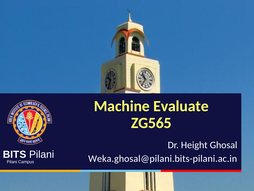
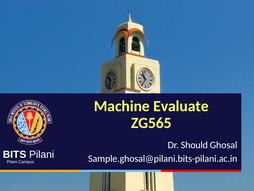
Height: Height -> Should (194, 145)
Weka.ghosal@pilani.bits-pilani.ac.in: Weka.ghosal@pilani.bits-pilani.ac.in -> Sample.ghosal@pilani.bits-pilani.ac.in (163, 158)
